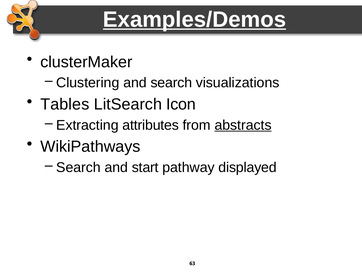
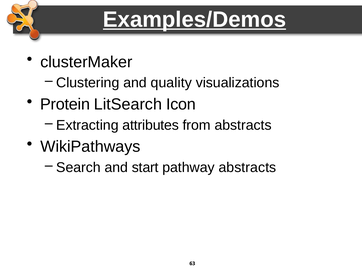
and search: search -> quality (171, 83)
Tables: Tables -> Protein (65, 104)
abstracts underline: present -> none (243, 125)
pathway displayed: displayed -> abstracts (247, 167)
